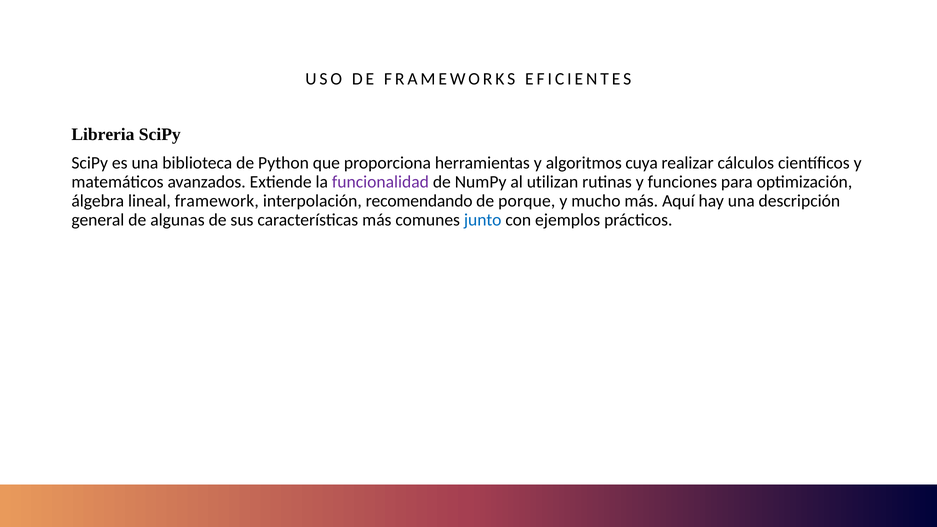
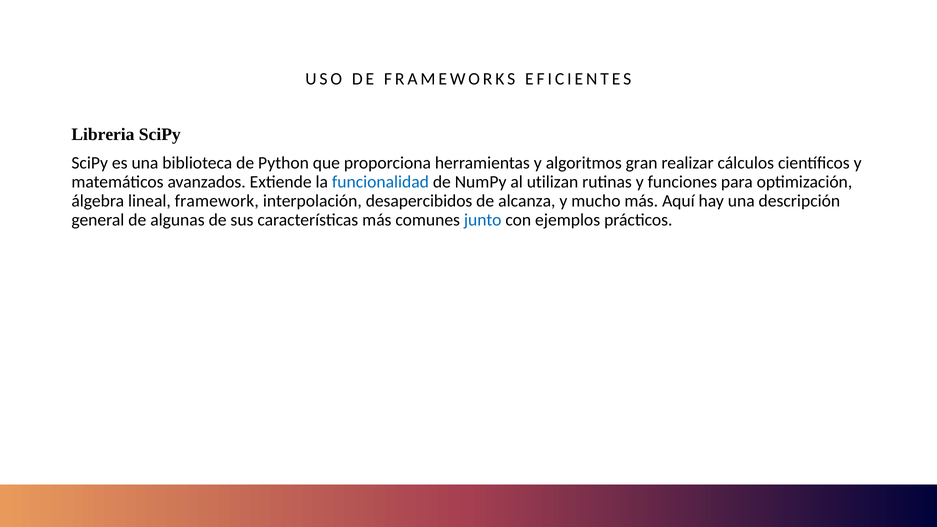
cuya: cuya -> gran (642, 163)
funcionalidad colour: purple -> blue (380, 182)
recomendando: recomendando -> desapercibidos (419, 201)
porque: porque -> alcanza (527, 201)
